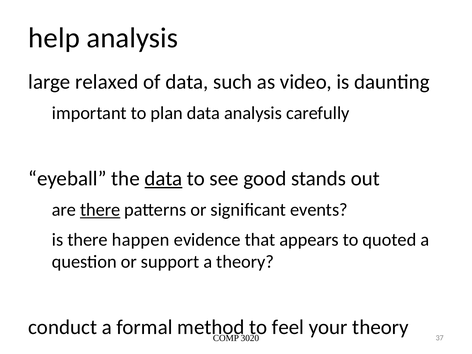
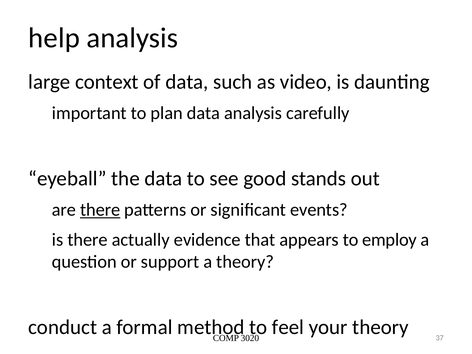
relaxed: relaxed -> context (107, 82)
data underline: present -> none (163, 179)
happen: happen -> actually (141, 240)
quoted: quoted -> employ (390, 240)
